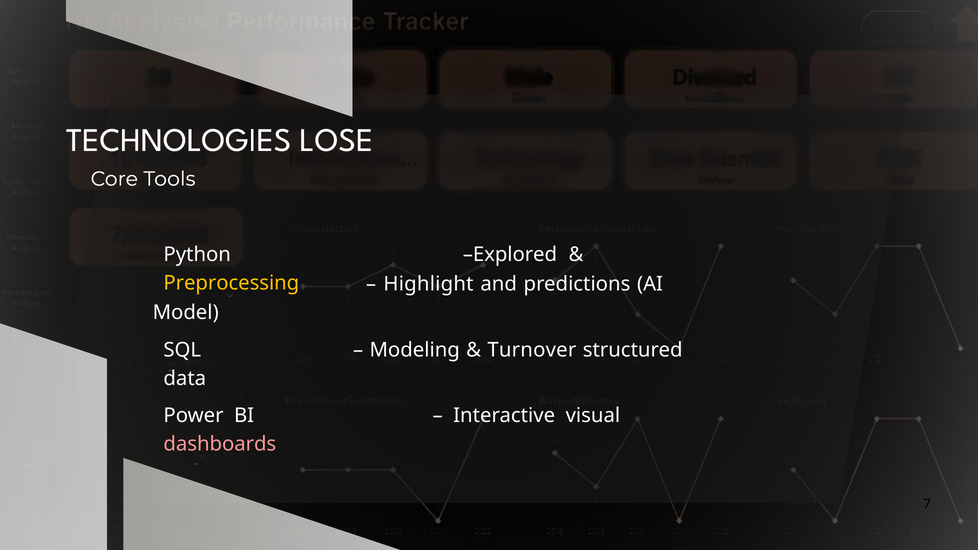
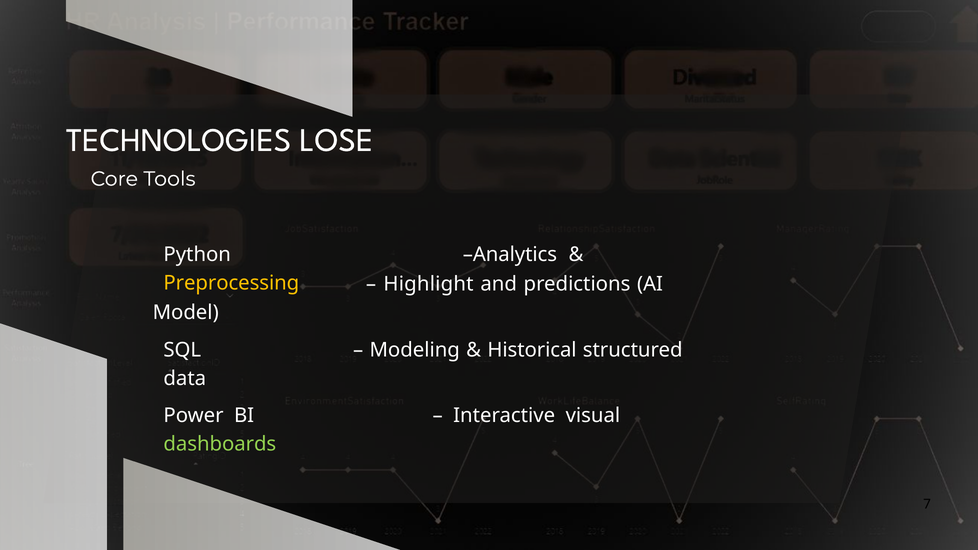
Explored: Explored -> Analytics (510, 254)
Turnover: Turnover -> Historical (532, 350)
dashboards colour: pink -> light green (220, 444)
